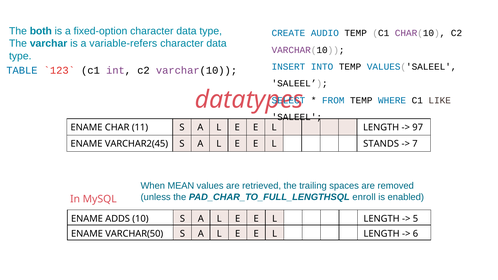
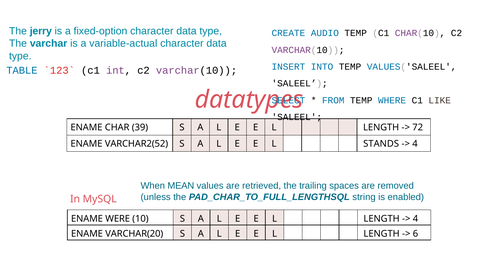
both: both -> jerry (41, 31)
variable-refers: variable-refers -> variable-actual (123, 44)
11: 11 -> 39 (140, 127)
97: 97 -> 72 (418, 127)
VARCHAR2(45: VARCHAR2(45 -> VARCHAR2(52 (136, 144)
7: 7 -> 4 (415, 144)
enroll: enroll -> string (364, 197)
ADDS: ADDS -> WERE (118, 219)
5: 5 -> 4 (415, 219)
VARCHAR(50: VARCHAR(50 -> VARCHAR(20 (134, 234)
